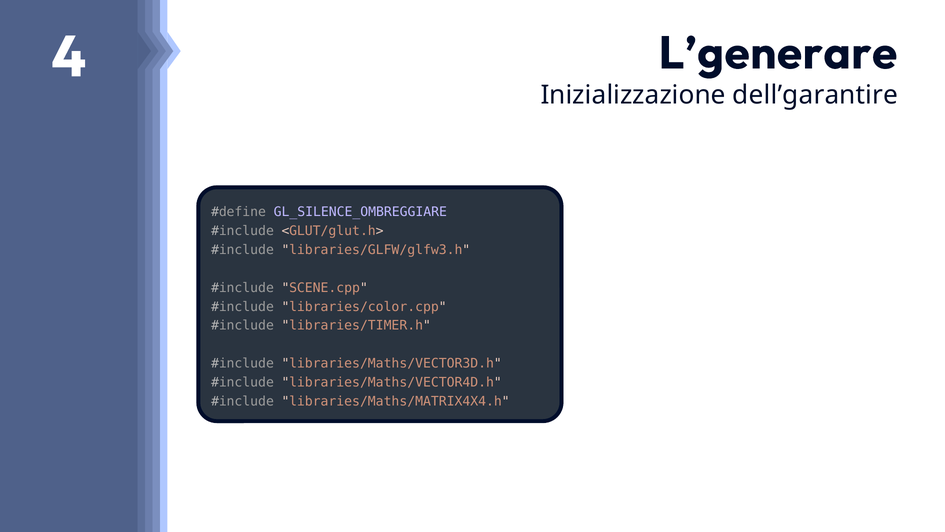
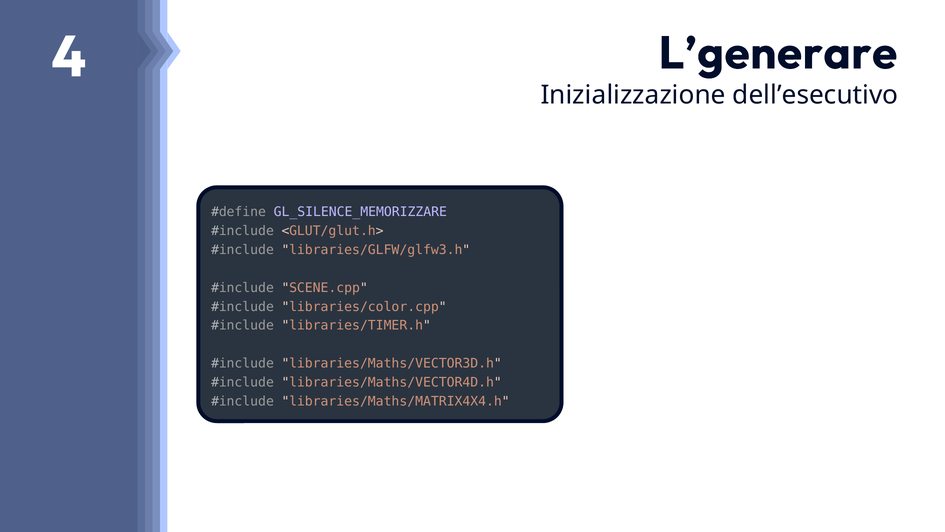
dell’garantire: dell’garantire -> dell’esecutivo (815, 95)
GL_SILENCE_OMBREGGIARE: GL_SILENCE_OMBREGGIARE -> GL_SILENCE_MEMORIZZARE (360, 212)
